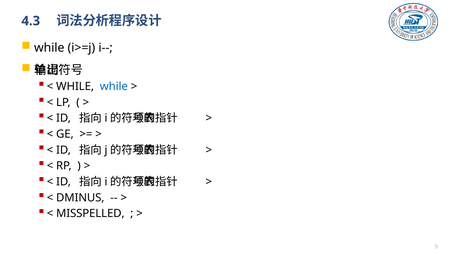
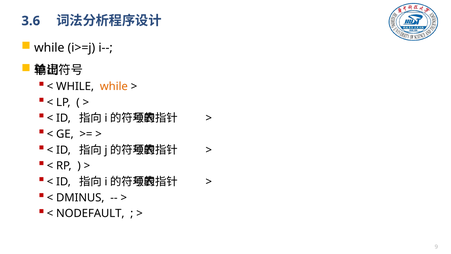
4.3: 4.3 -> 3.6 (31, 21)
while colour: blue -> orange (114, 86)
MISSPELLED: MISSPELLED -> NODEFAULT (90, 213)
